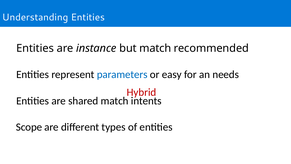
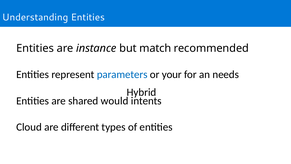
easy: easy -> your (172, 74)
Hybrid colour: red -> black (142, 92)
shared match: match -> would (115, 101)
Scope: Scope -> Cloud (29, 127)
